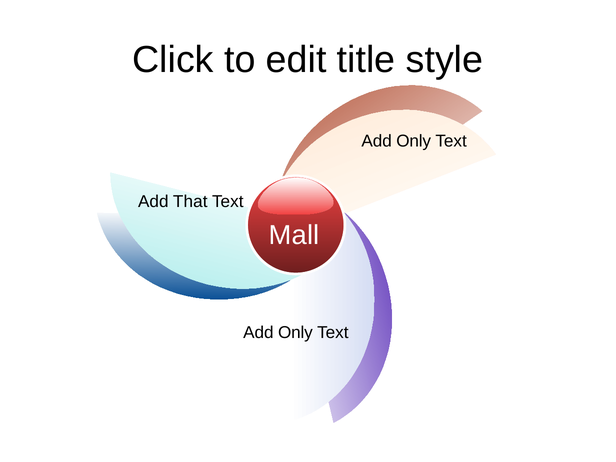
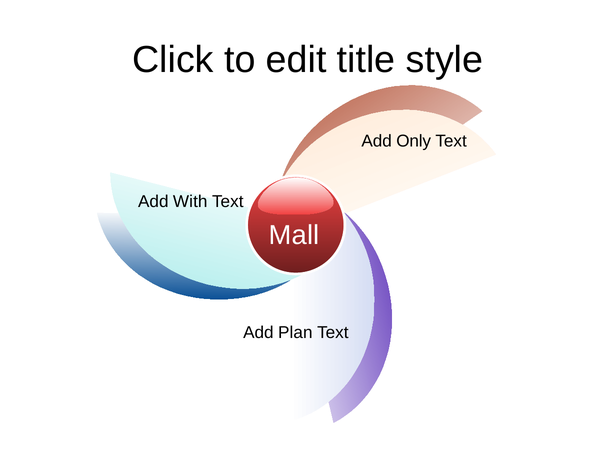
That: That -> With (190, 202)
Only: Only -> Plan (295, 333)
